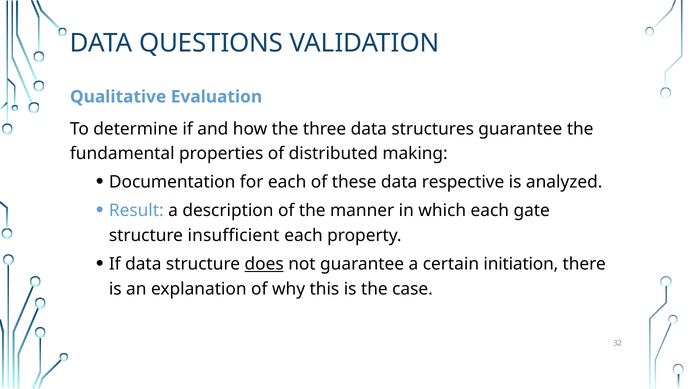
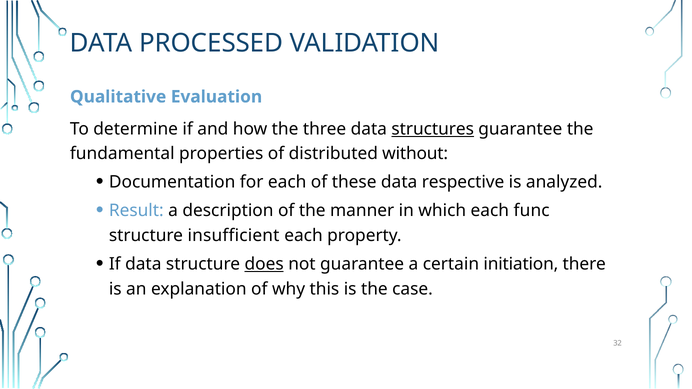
QUESTIONS: QUESTIONS -> PROCESSED (211, 43)
structures underline: none -> present (433, 129)
making: making -> without (415, 154)
gate: gate -> func (532, 211)
